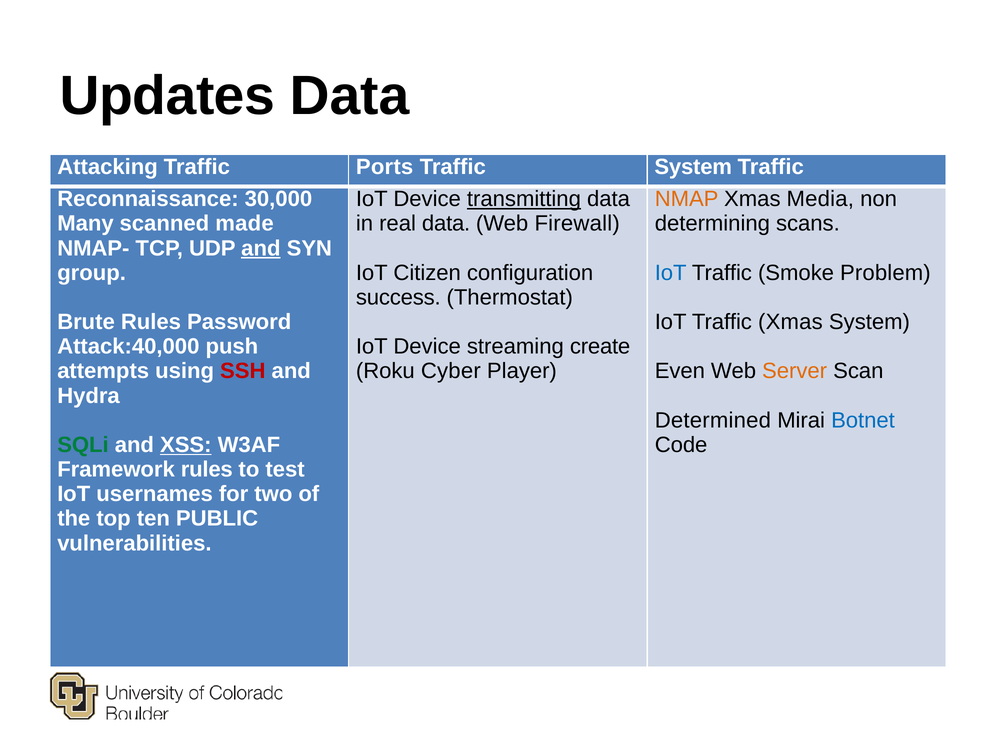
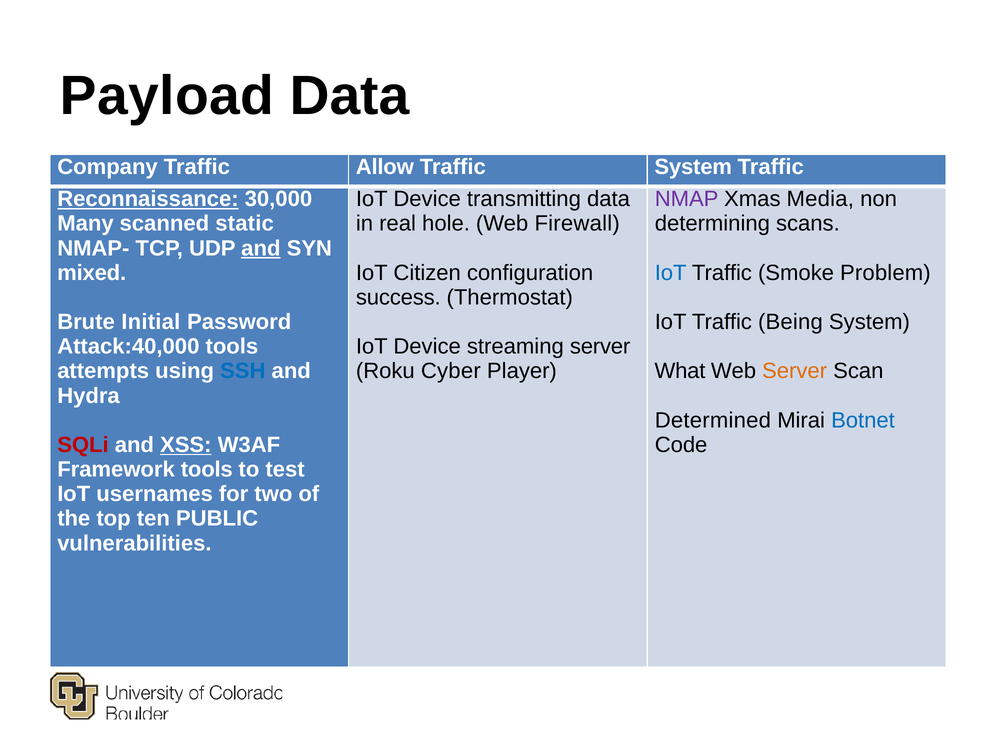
Updates: Updates -> Payload (167, 96)
Attacking: Attacking -> Company (108, 167)
Ports: Ports -> Allow (385, 167)
Reconnaissance underline: none -> present (148, 199)
transmitting underline: present -> none (524, 199)
NMAP colour: orange -> purple (687, 199)
made: made -> static (245, 224)
real data: data -> hole (446, 224)
group: group -> mixed (92, 273)
Brute Rules: Rules -> Initial (151, 322)
Traffic Xmas: Xmas -> Being (790, 322)
Attack:40,000 push: push -> tools (232, 347)
streaming create: create -> server (600, 347)
SSH colour: red -> blue (243, 371)
Even: Even -> What (680, 371)
SQLi colour: green -> red (83, 445)
Framework rules: rules -> tools (207, 470)
